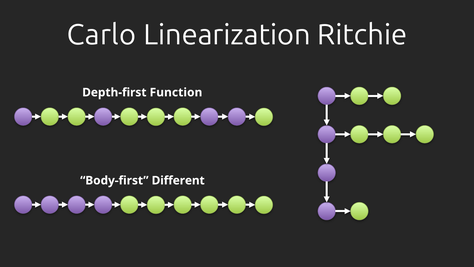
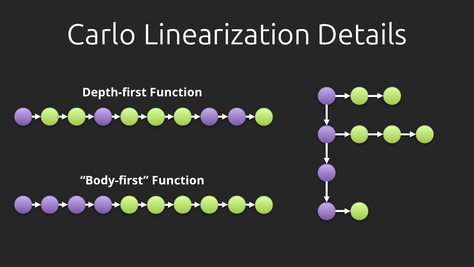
Ritchie: Ritchie -> Details (362, 35)
Body-first Different: Different -> Function (178, 180)
